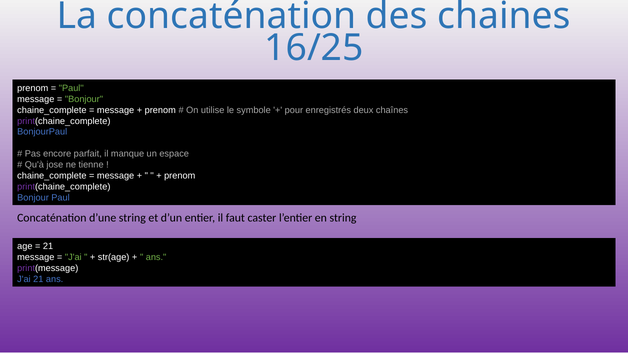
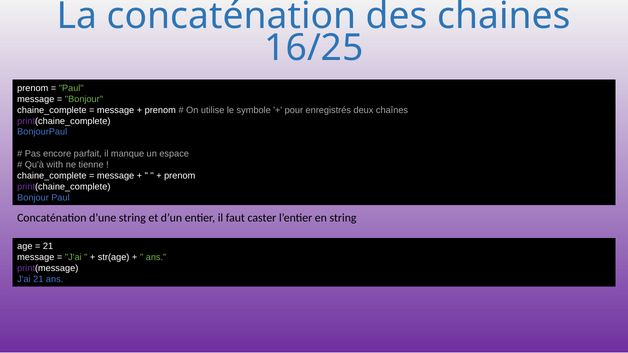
jose: jose -> with (55, 165)
